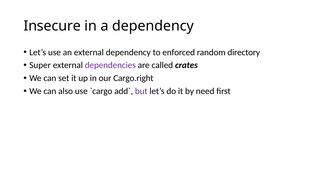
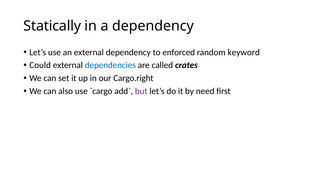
Insecure: Insecure -> Statically (52, 26)
directory: directory -> keyword (244, 52)
Super: Super -> Could (40, 65)
dependencies colour: purple -> blue (110, 65)
